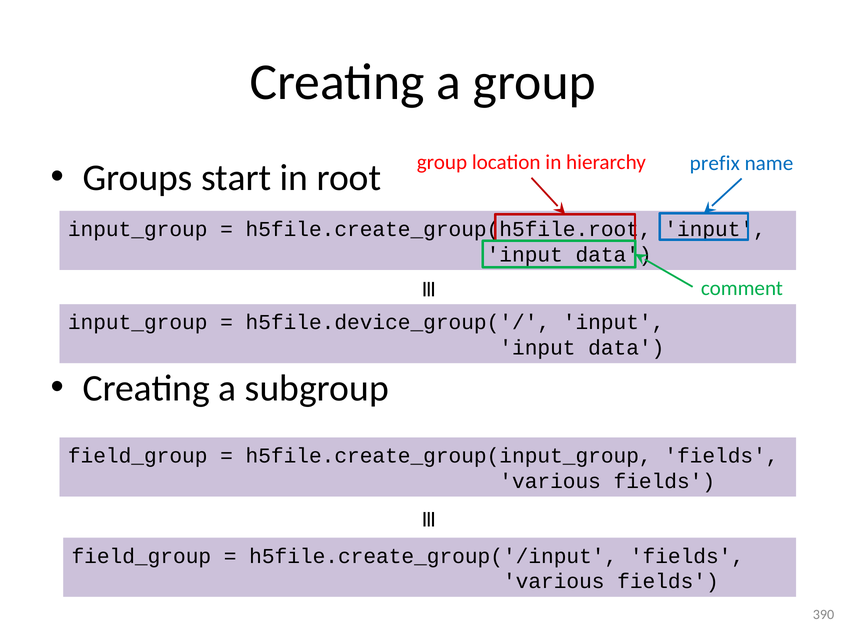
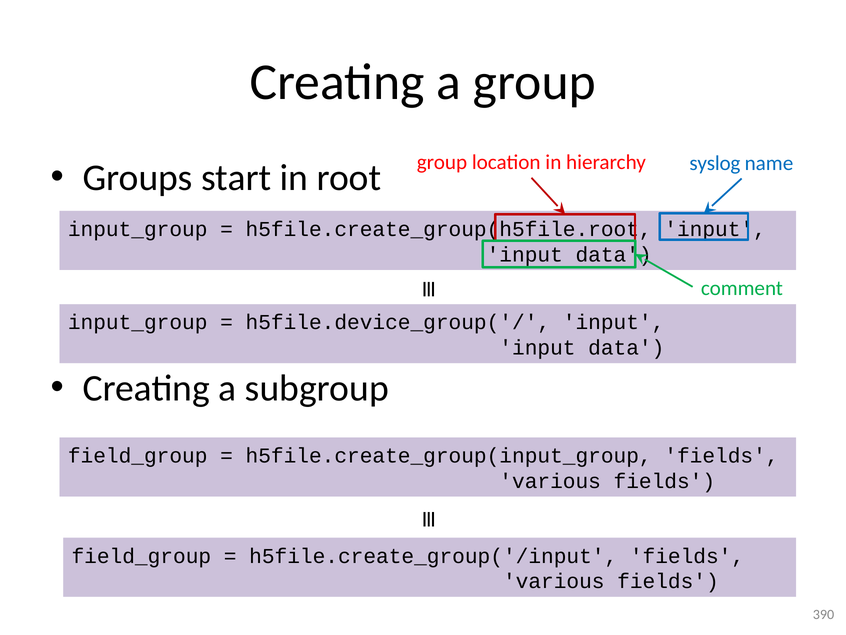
prefix: prefix -> syslog (715, 163)
